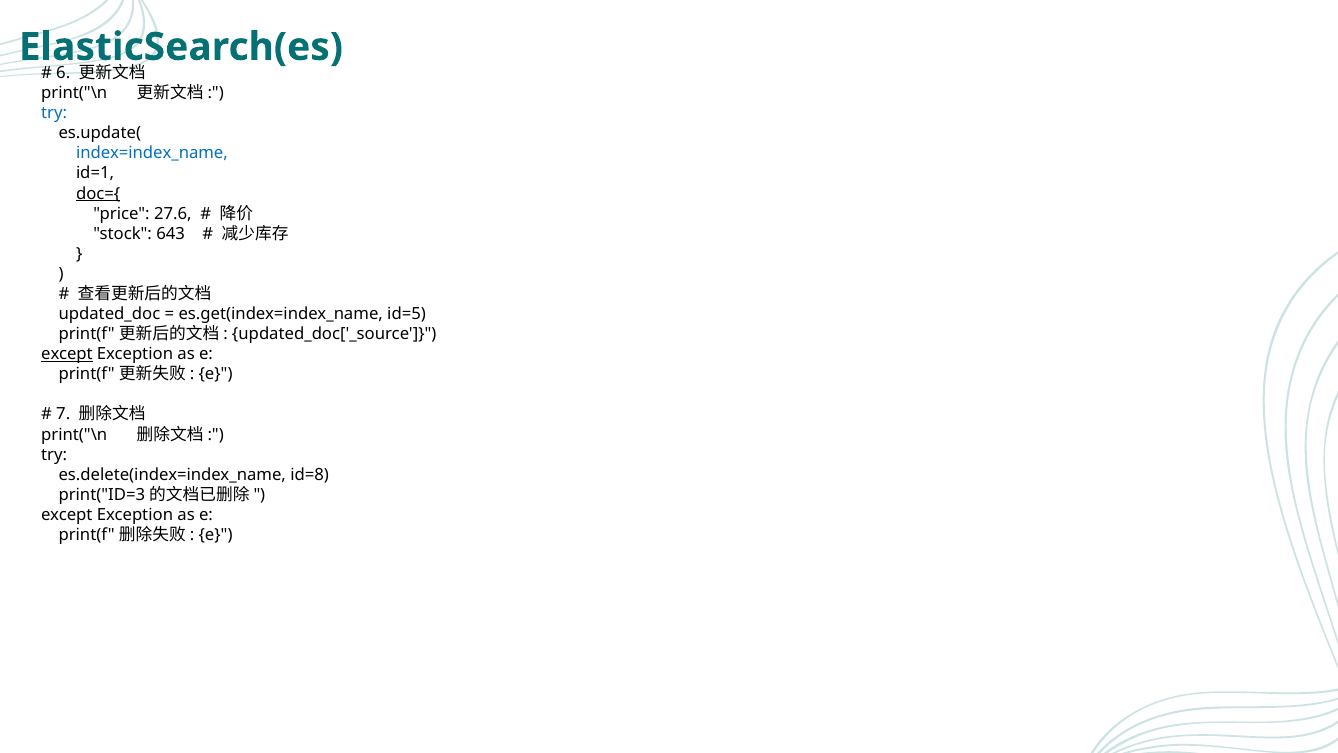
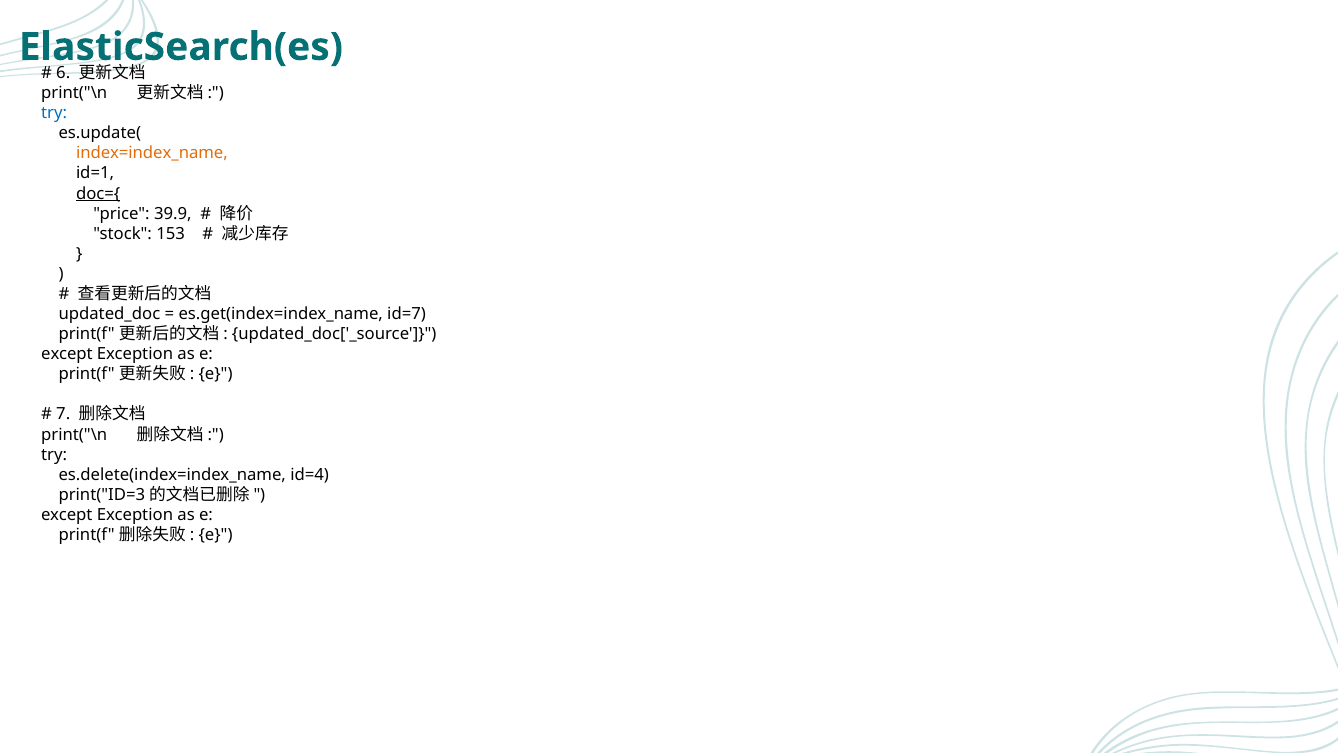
index=index_name colour: blue -> orange (152, 153)
27.6: 27.6 -> 39.9 (173, 214)
643: 643 -> 153 (171, 234)
id=5: id=5 -> id=7 (407, 314)
except underline: present -> none (67, 354)
id=8: id=8 -> id=4 (310, 474)
